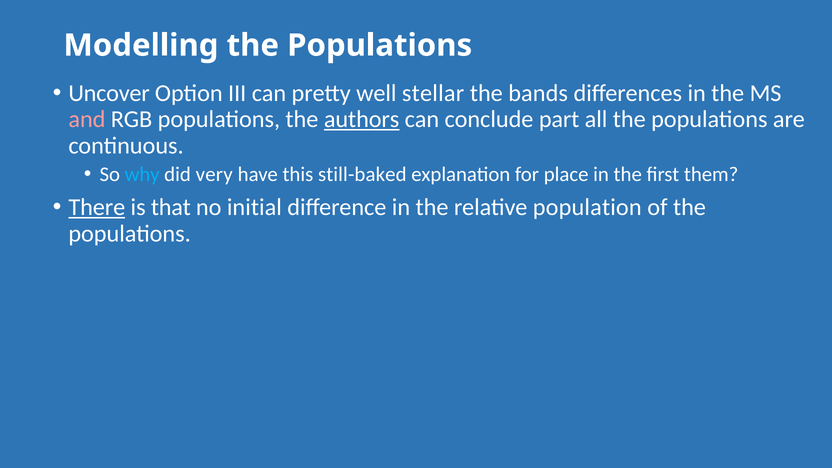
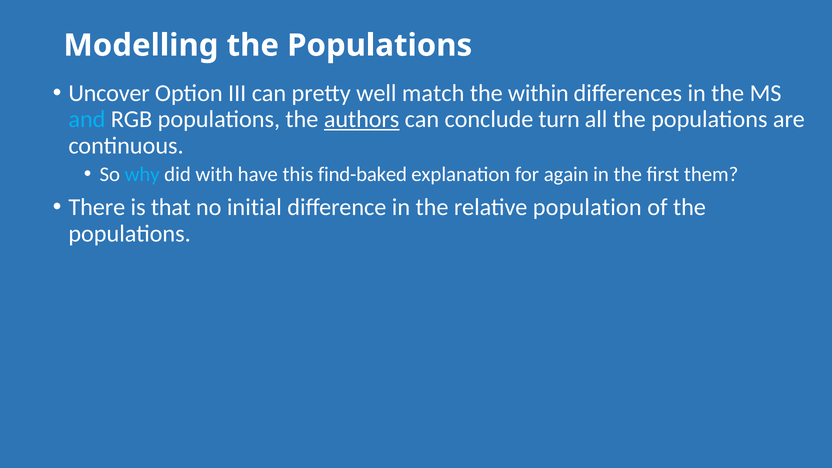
stellar: stellar -> match (433, 93)
bands: bands -> within (538, 93)
and colour: pink -> light blue (87, 119)
part: part -> turn (559, 119)
very: very -> with (214, 174)
still-baked: still-baked -> find-baked (362, 174)
place: place -> again (566, 174)
There underline: present -> none (97, 207)
